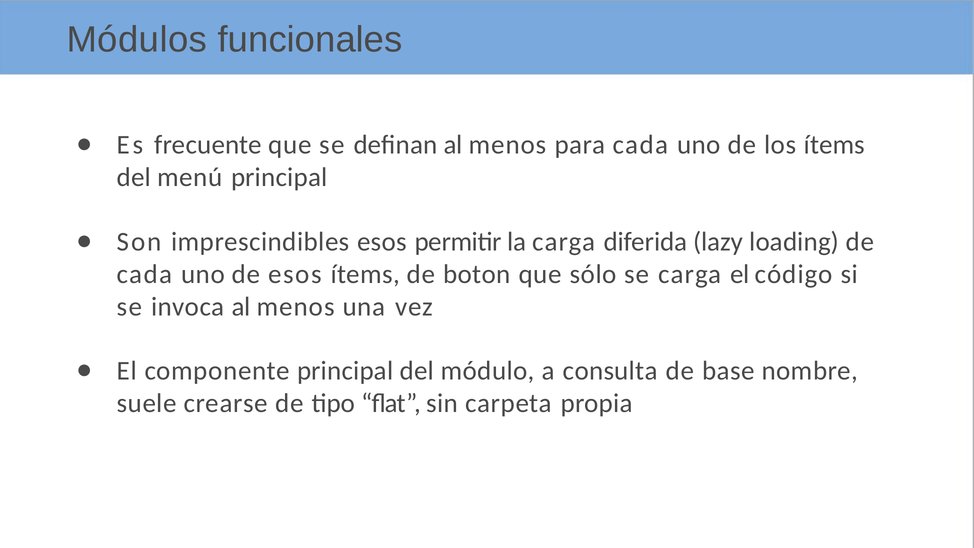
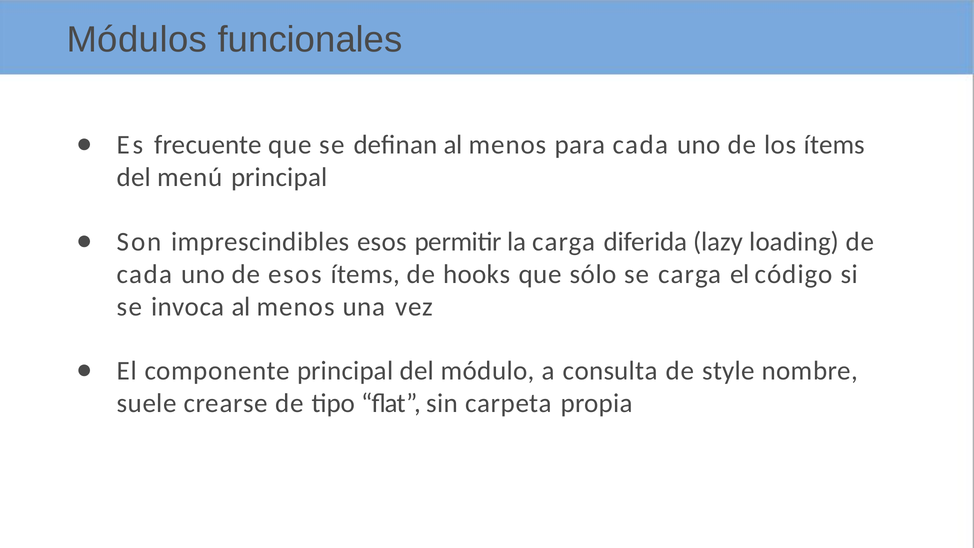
boton: boton -> hooks (477, 274)
base: base -> style (728, 371)
